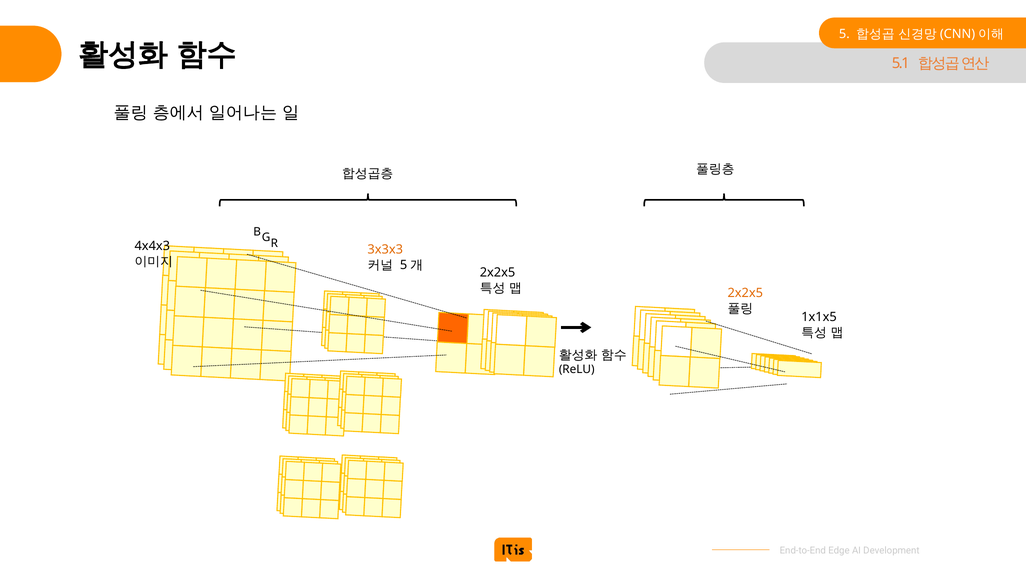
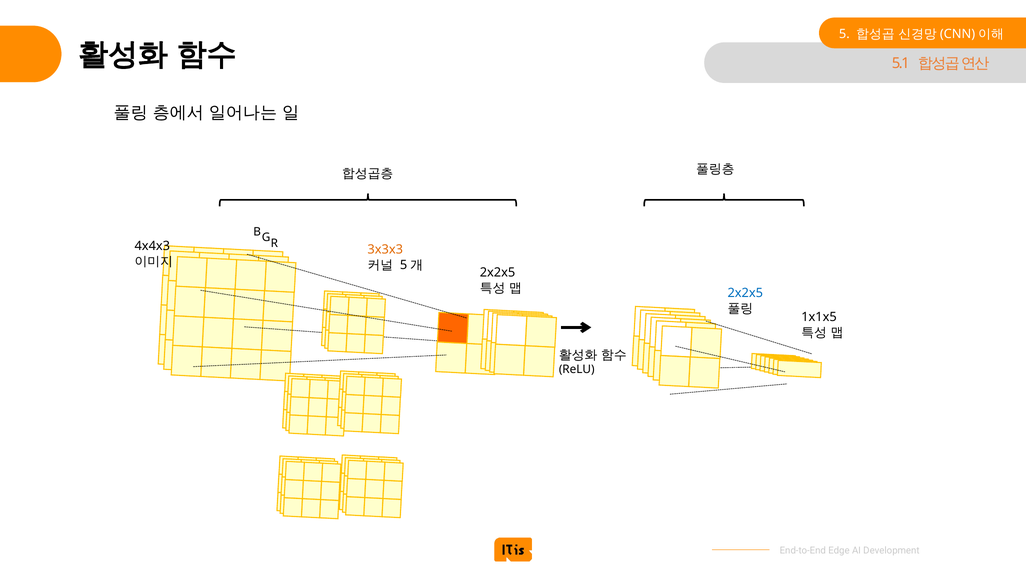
2x2x5 colour: orange -> blue (745, 293)
